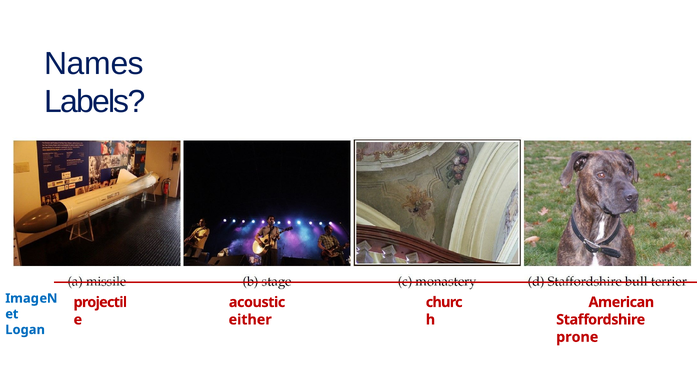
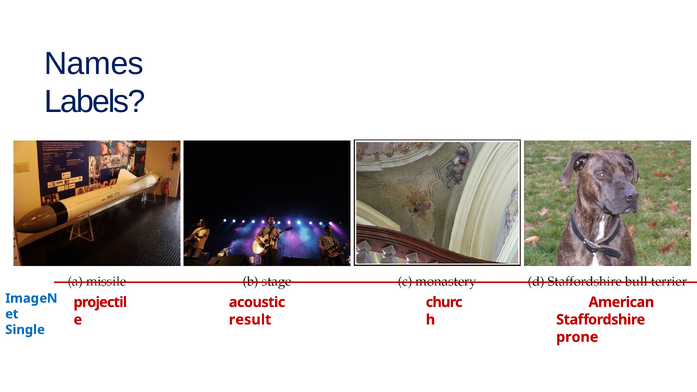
either: either -> result (250, 320)
Logan: Logan -> Single (25, 330)
